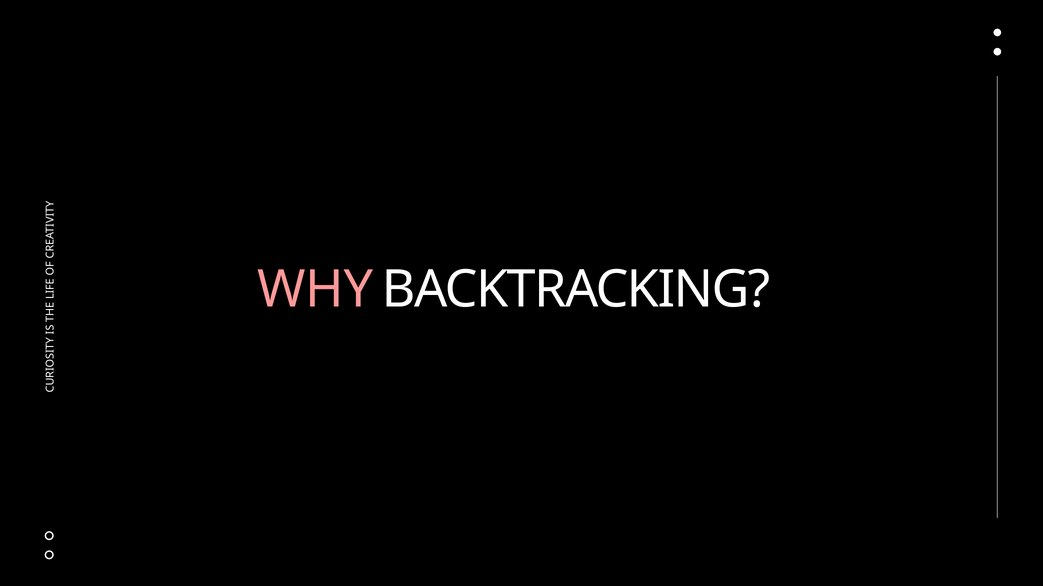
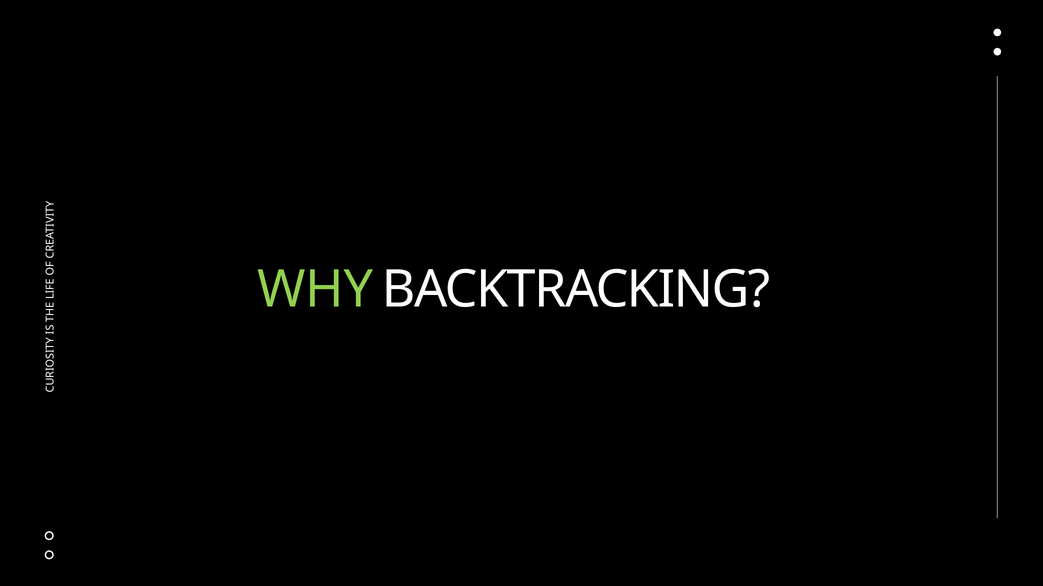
WHY colour: pink -> light green (315, 290)
